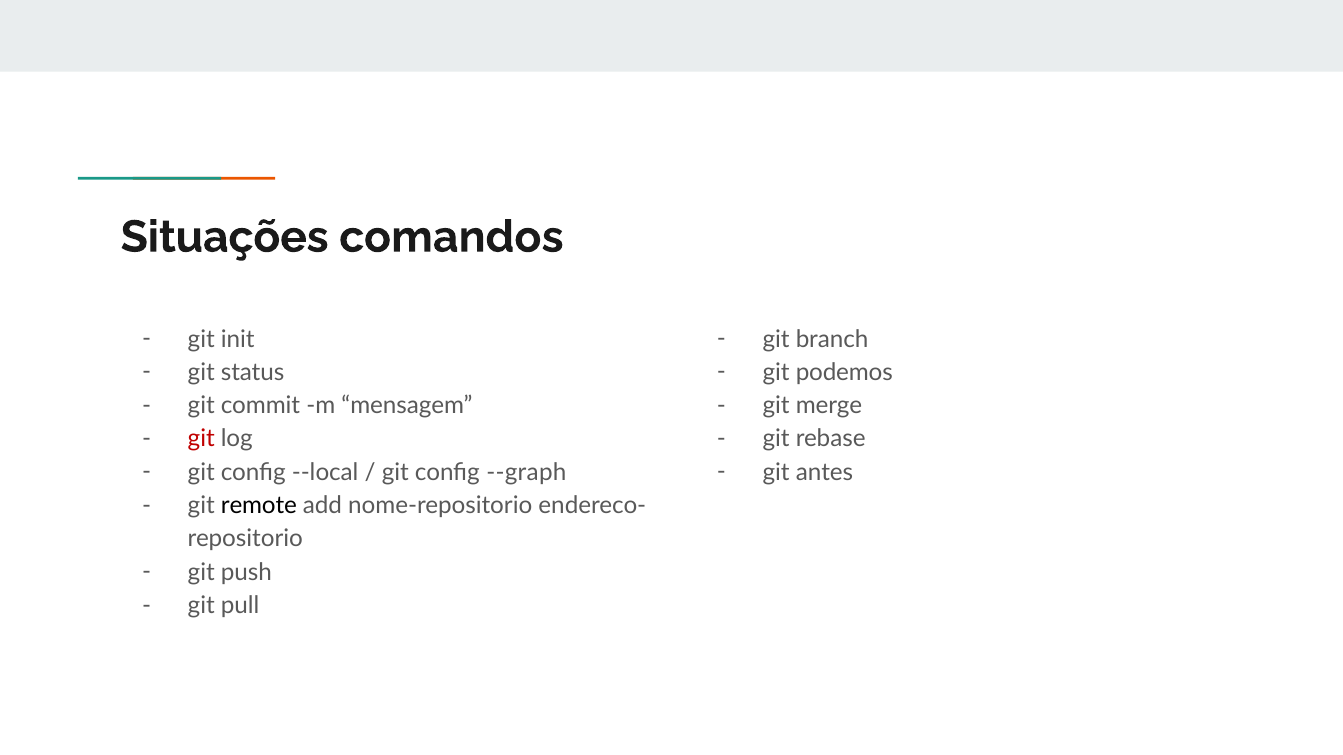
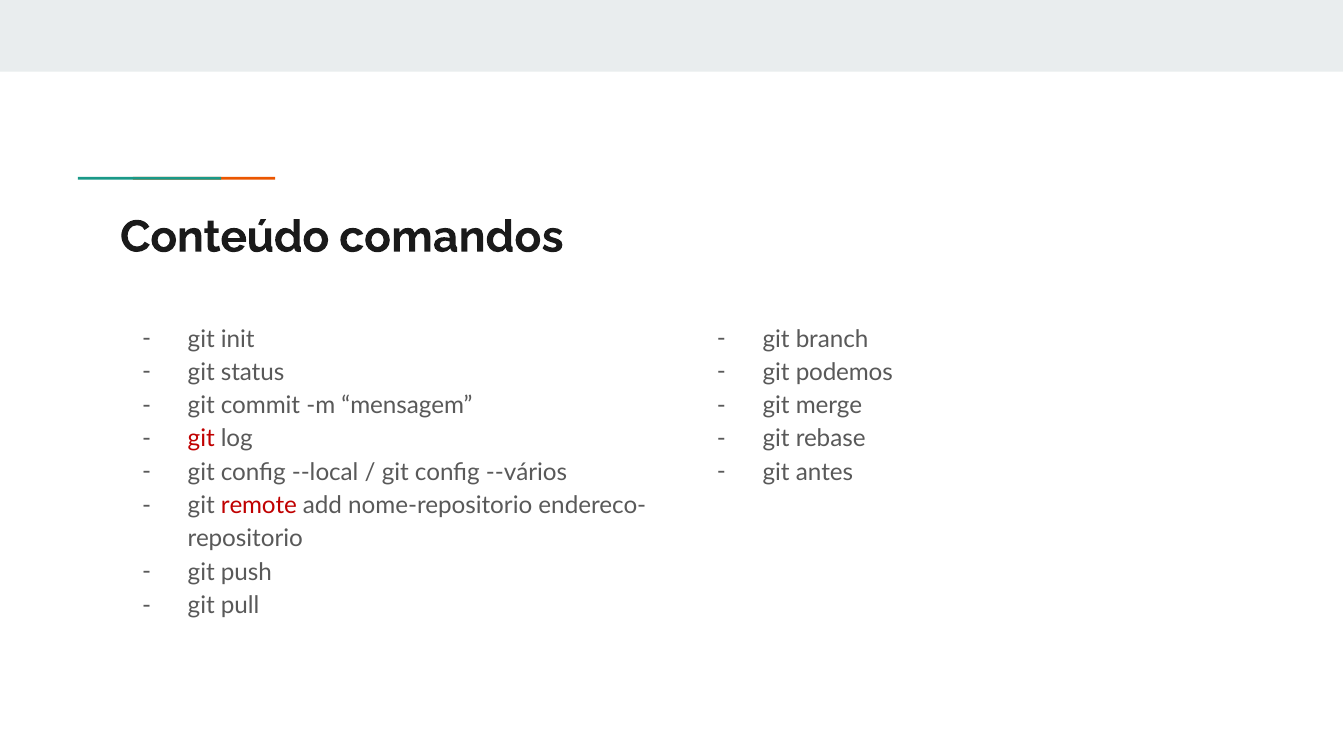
Situações: Situações -> Conteúdo (225, 237)
--graph: --graph -> --vários (527, 473)
remote colour: black -> red (259, 506)
